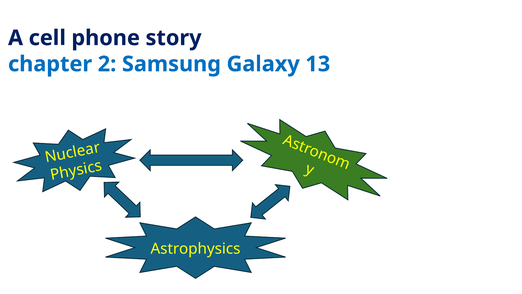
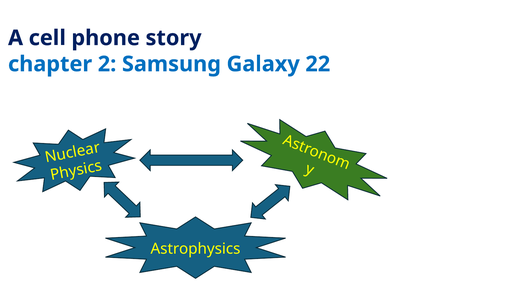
13: 13 -> 22 (318, 64)
